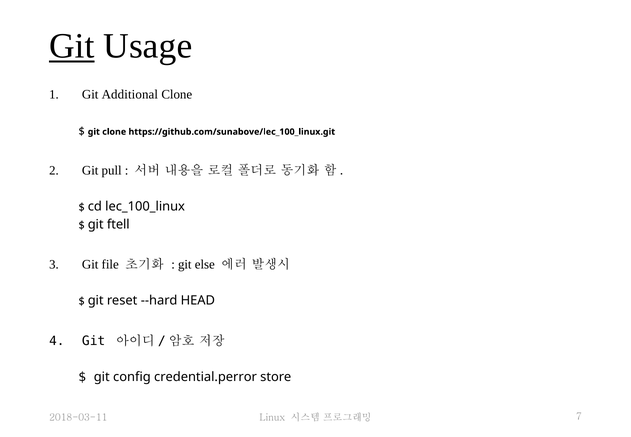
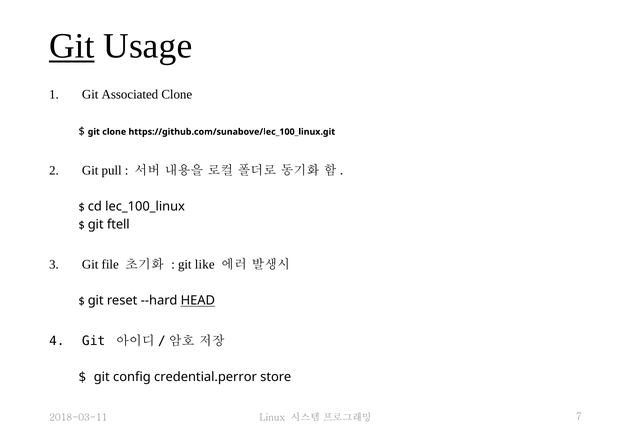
Additional: Additional -> Associated (130, 95)
else: else -> like (205, 265)
HEAD underline: none -> present (198, 301)
